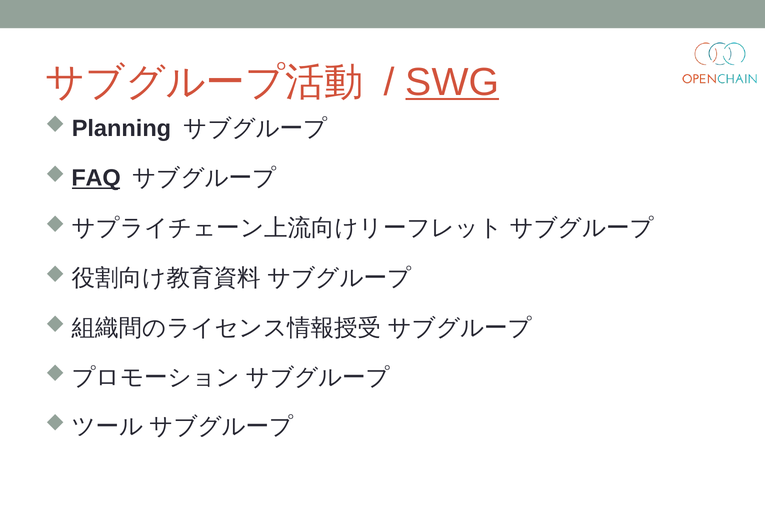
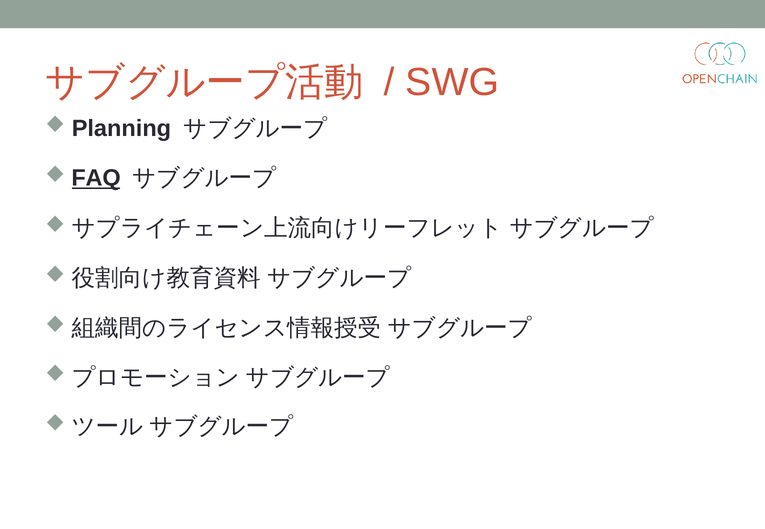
SWG underline: present -> none (452, 82)
